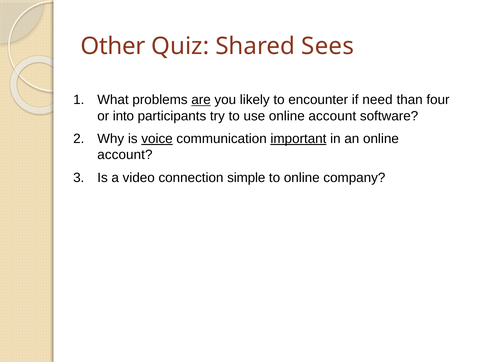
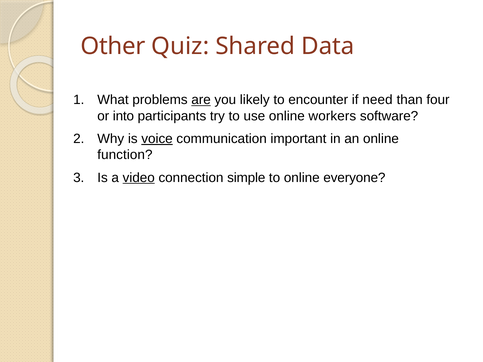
Sees: Sees -> Data (328, 46)
use online account: account -> workers (332, 116)
important underline: present -> none (298, 139)
account: account -> function (125, 155)
video underline: none -> present (139, 178)
company: company -> everyone (354, 178)
